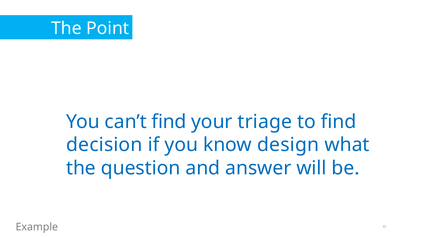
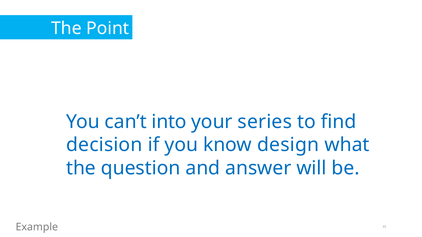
can’t find: find -> into (169, 122)
triage: triage -> series (265, 122)
